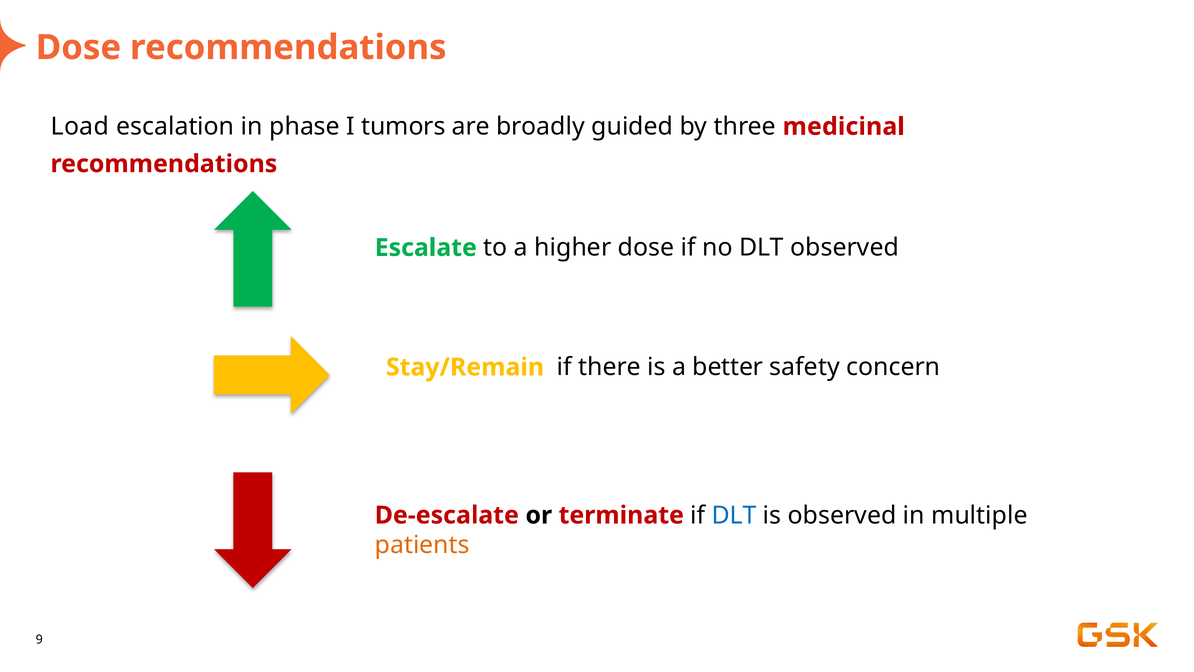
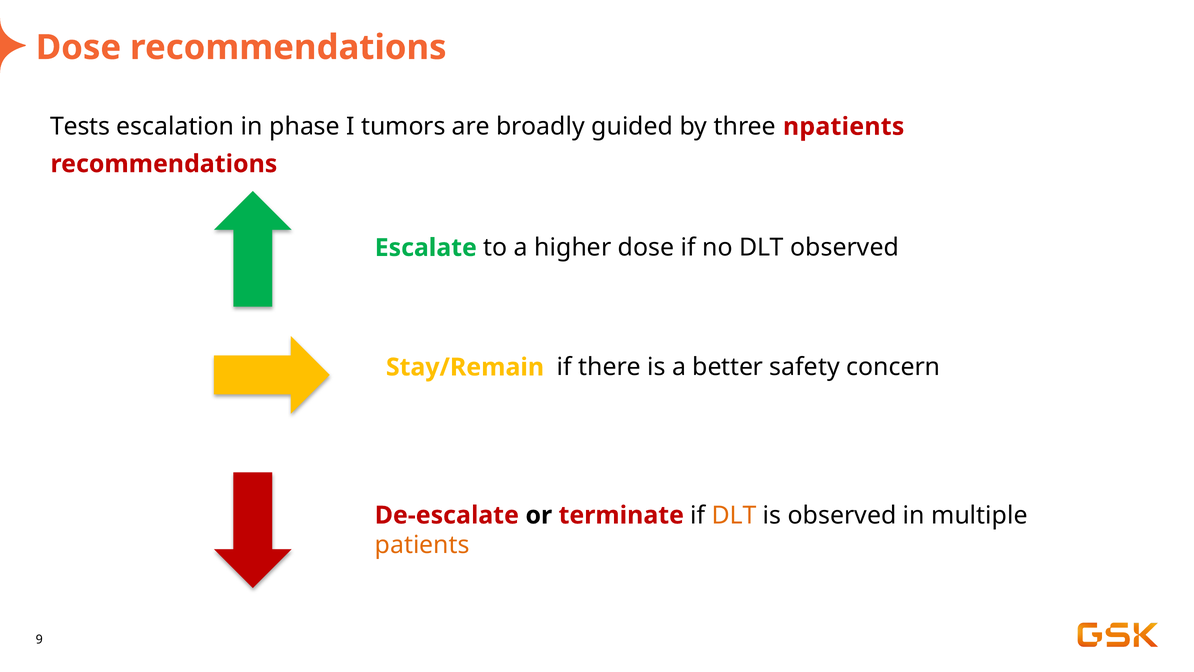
Load: Load -> Tests (80, 127)
medicinal: medicinal -> npatients (844, 127)
DLT colour: blue -> orange (734, 515)
